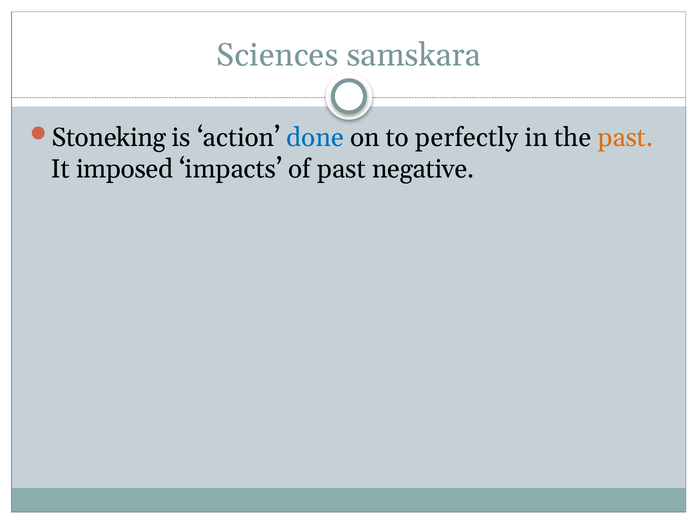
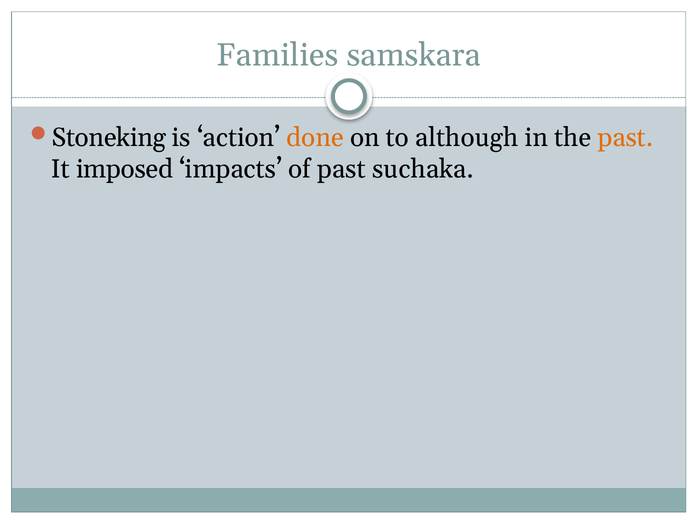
Sciences: Sciences -> Families (277, 55)
done colour: blue -> orange (315, 138)
perfectly: perfectly -> although (467, 138)
negative: negative -> suchaka (423, 169)
